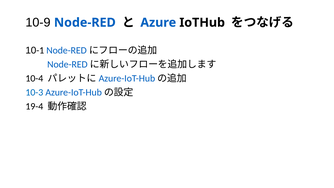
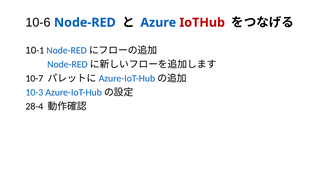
10-9: 10-9 -> 10-6 (38, 23)
IoTHub colour: black -> red (202, 23)
10-4: 10-4 -> 10-7 (34, 78)
19-4: 19-4 -> 28-4 (34, 106)
